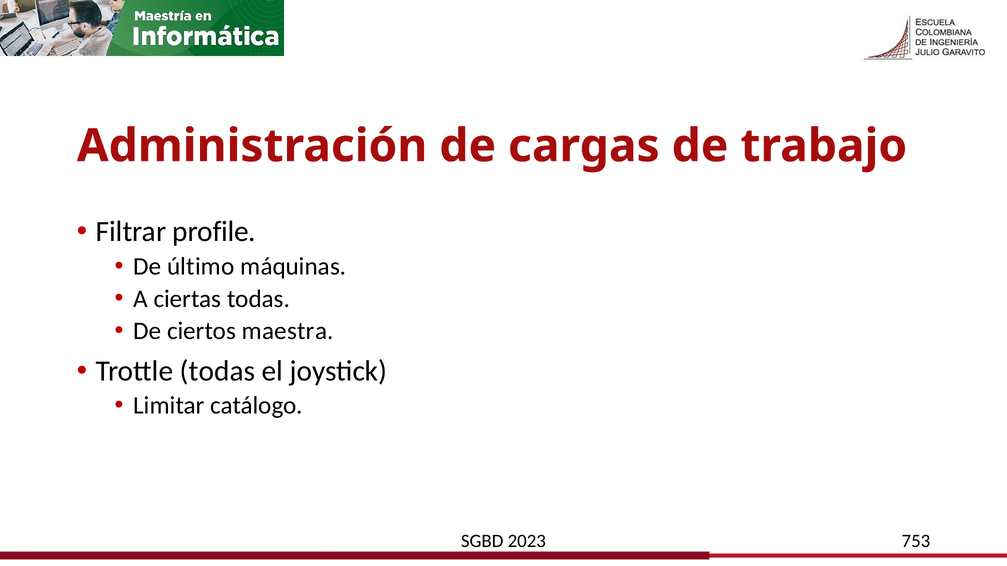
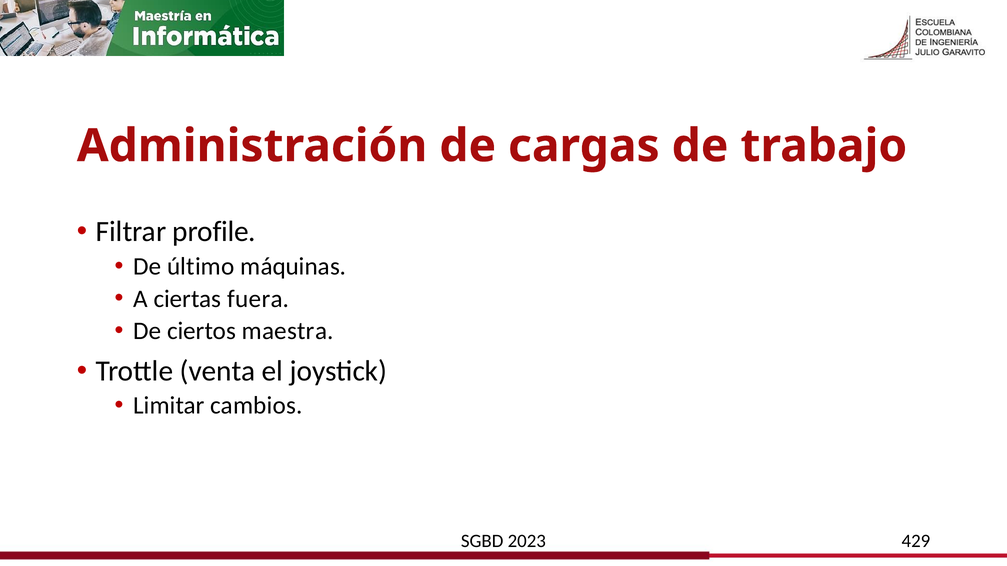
ciertas todas: todas -> fuera (258, 299)
Trottle todas: todas -> venta (218, 371)
catálogo: catálogo -> cambios (256, 406)
753: 753 -> 429 (916, 541)
